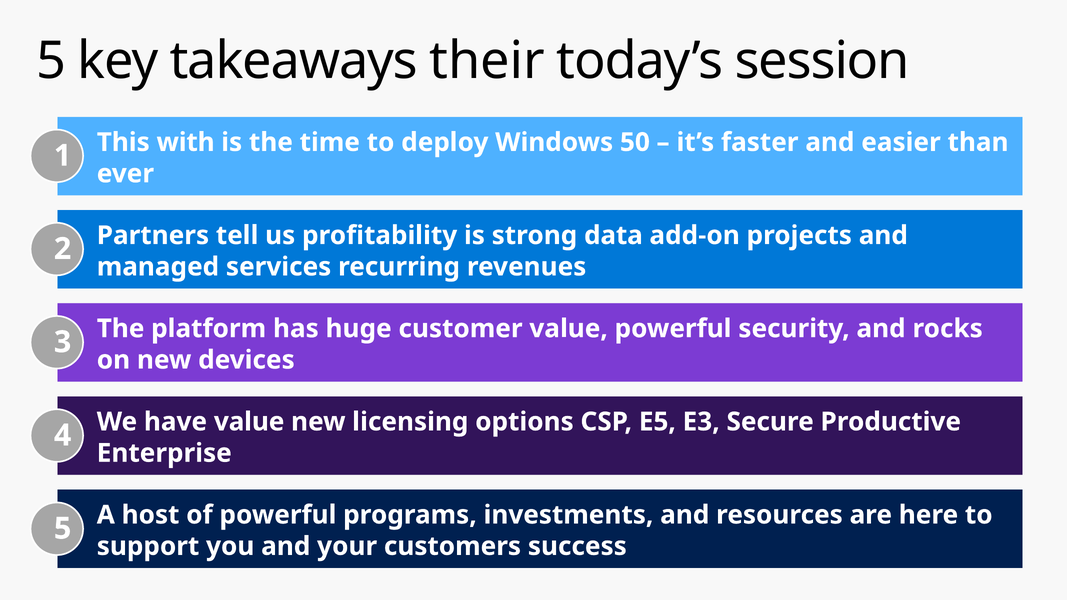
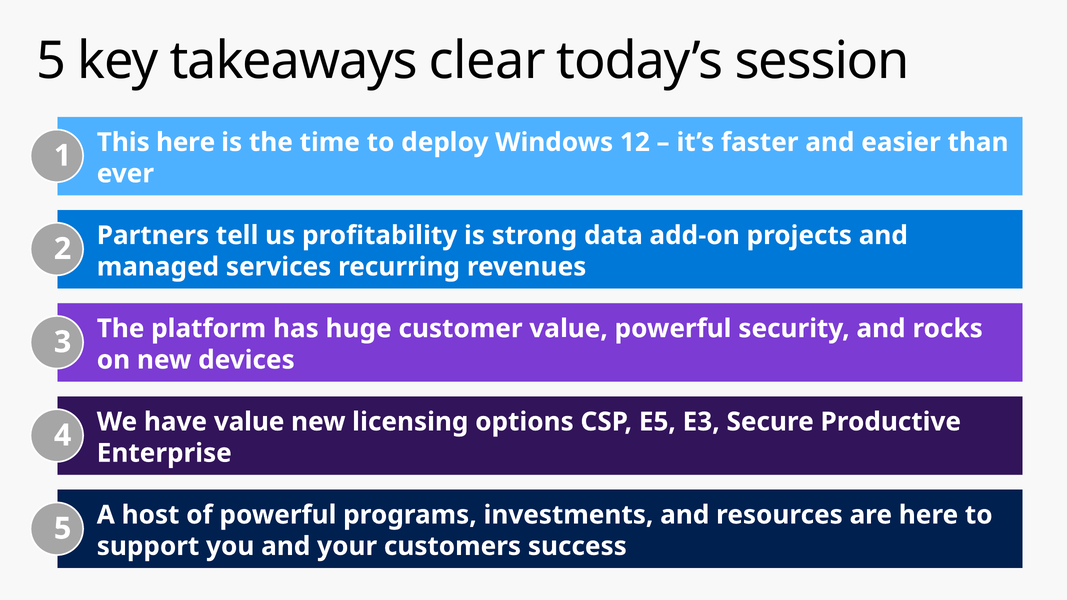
their: their -> clear (487, 61)
This with: with -> here (186, 142)
50: 50 -> 12 (635, 142)
